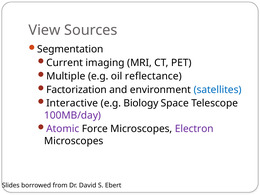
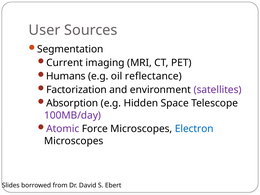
View: View -> User (44, 30)
Multiple: Multiple -> Humans (66, 76)
satellites colour: blue -> purple (218, 90)
Interactive: Interactive -> Absorption (72, 103)
Biology: Biology -> Hidden (141, 103)
Electron colour: purple -> blue (194, 129)
